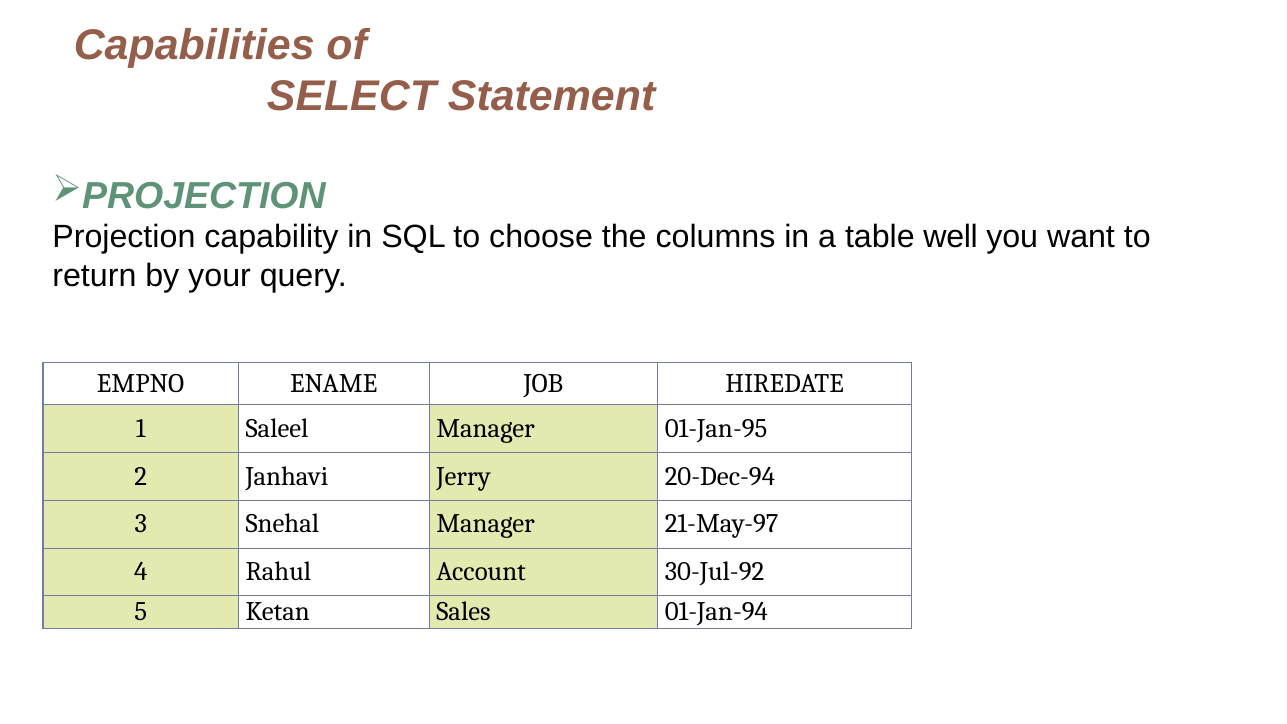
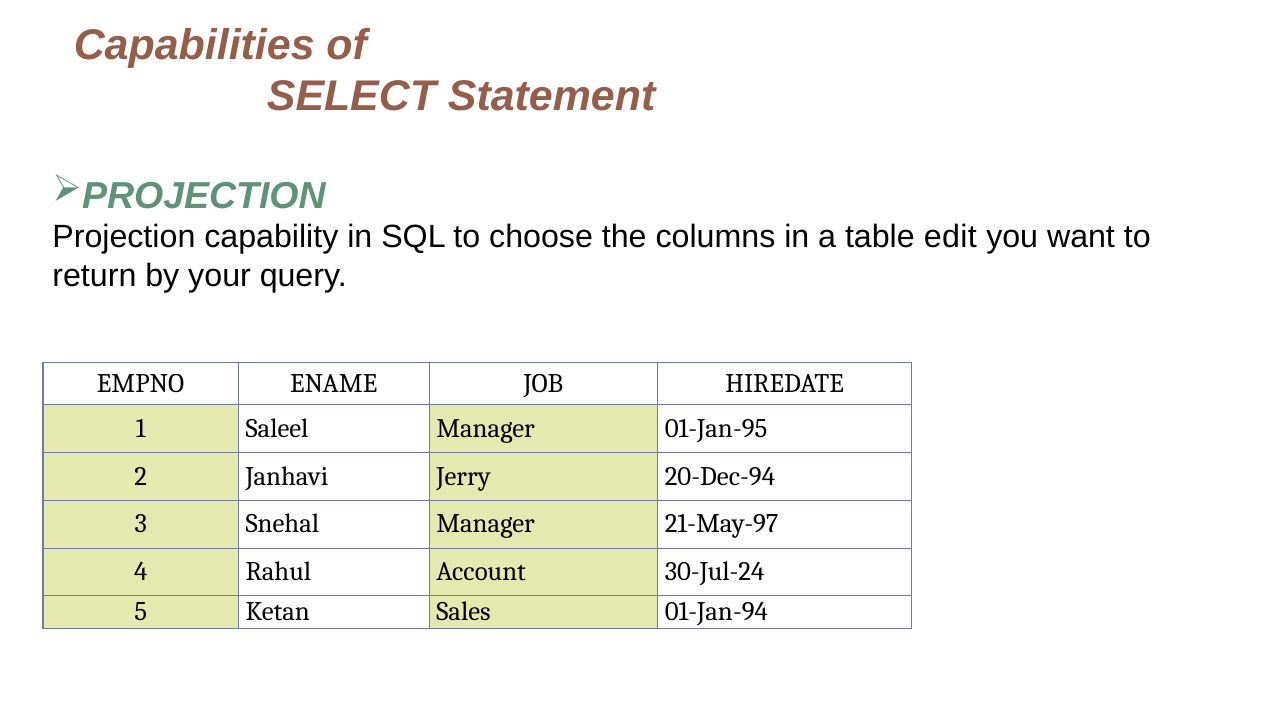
well: well -> edit (950, 237)
30-Jul-92: 30-Jul-92 -> 30-Jul-24 (715, 572)
